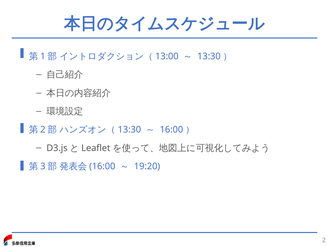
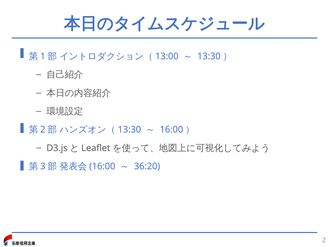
19:20: 19:20 -> 36:20 (147, 166)
